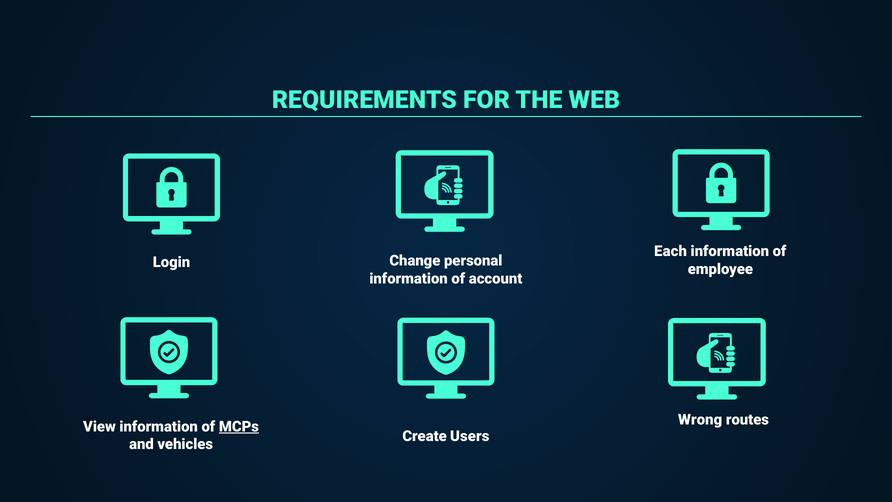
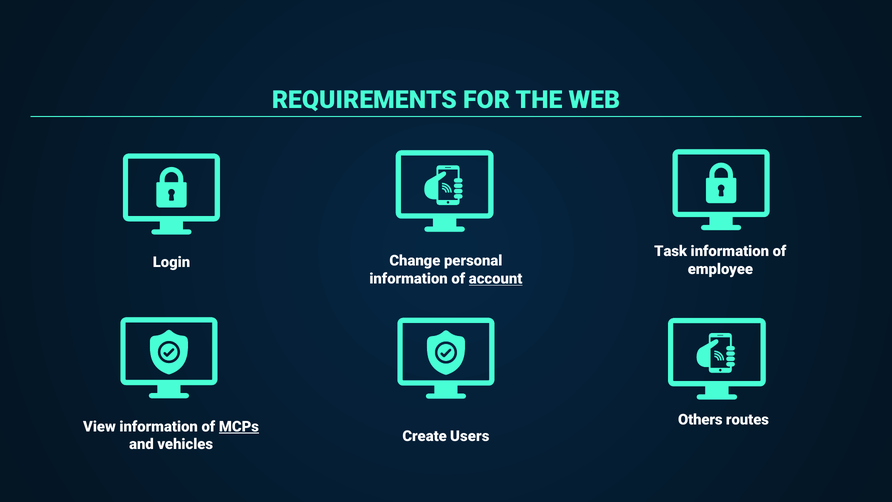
Each: Each -> Task (671, 251)
account underline: none -> present (496, 279)
Wrong: Wrong -> Others (700, 419)
